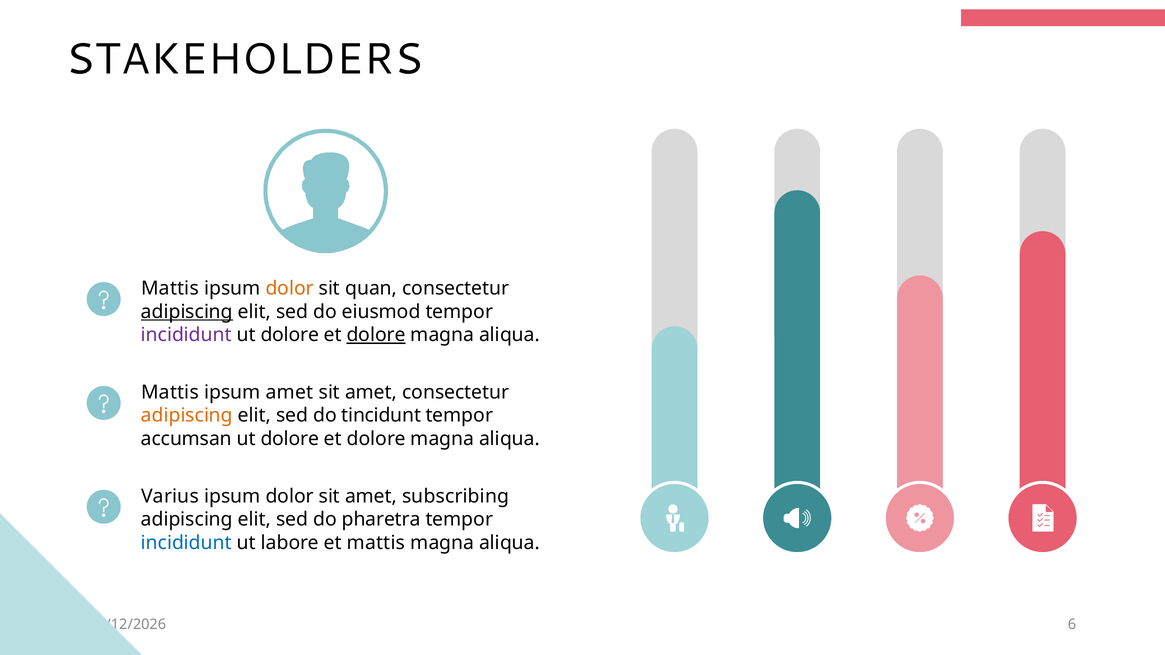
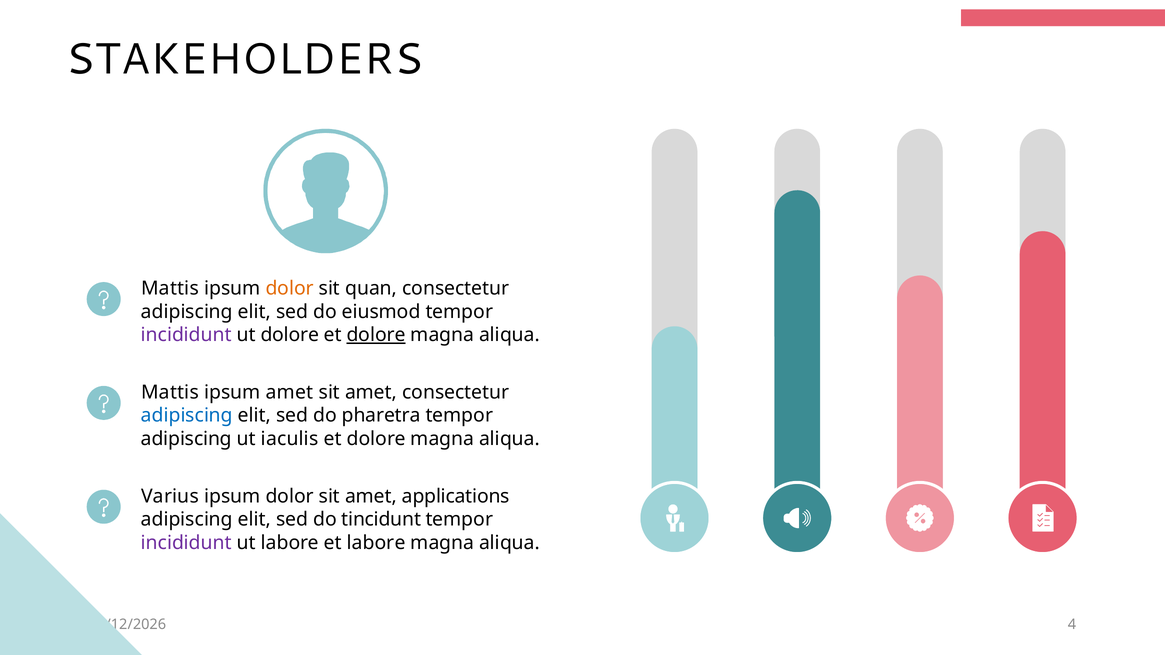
adipiscing underline: present -> none (187, 312)
adipiscing colour: orange -> blue (187, 416)
tincidunt: tincidunt -> pharetra (381, 416)
accumsan: accumsan -> adipiscing (186, 439)
dolore: dolore -> iaculis (290, 439)
subscribing: subscribing -> applications (456, 496)
pharetra: pharetra -> tincidunt (381, 520)
incididunt colour: blue -> purple (186, 543)
et mattis: mattis -> labore (376, 543)
6: 6 -> 4 (1072, 625)
